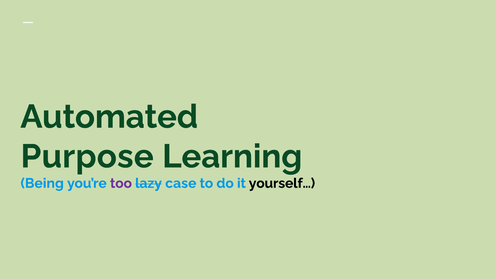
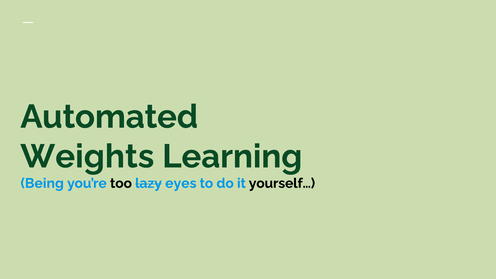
Purpose: Purpose -> Weights (87, 157)
too colour: purple -> black (121, 183)
case: case -> eyes (181, 183)
